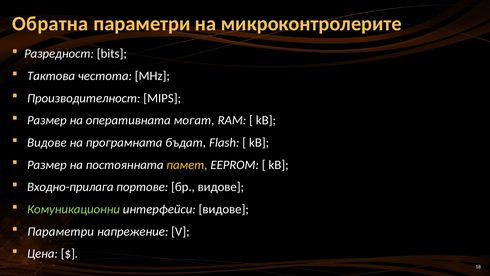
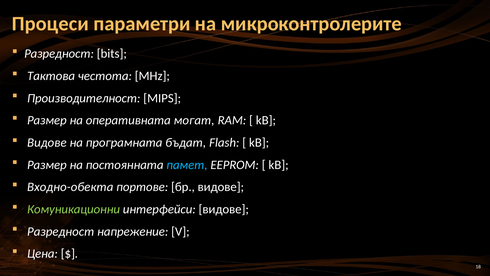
Обратна: Обратна -> Процеси (50, 24)
памет colour: yellow -> light blue (187, 165)
Входно-прилага: Входно-прилага -> Входно-обекта (70, 187)
Параметри: Параметри -> Разредност (61, 231)
